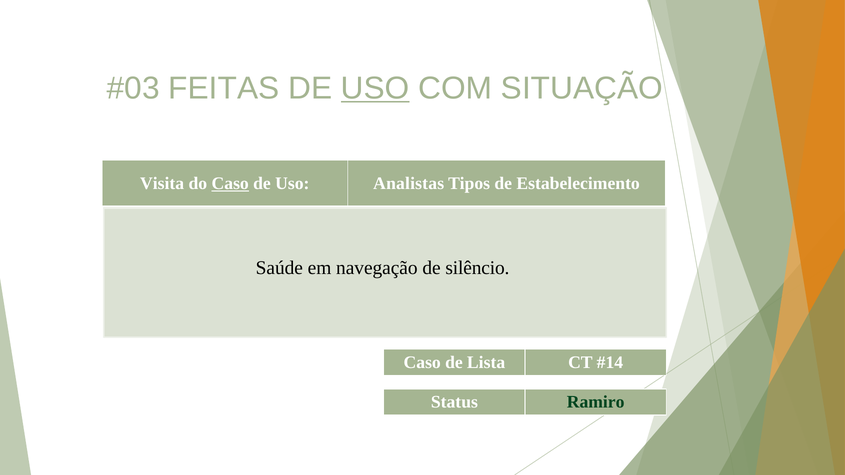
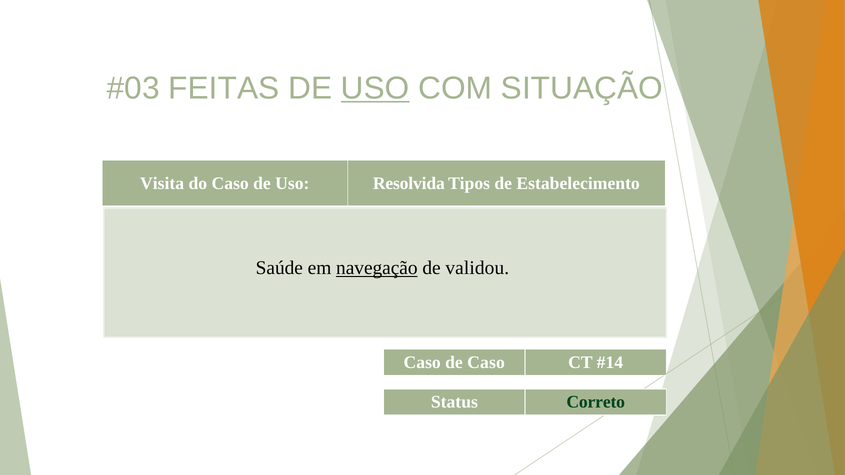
Caso underline: present -> none (230, 183)
Analistas: Analistas -> Resolvida (409, 183)
navegação underline: none -> present (377, 268)
silêncio: silêncio -> validou (477, 268)
de Lista: Lista -> Caso (486, 363)
Ramiro: Ramiro -> Correto (596, 402)
